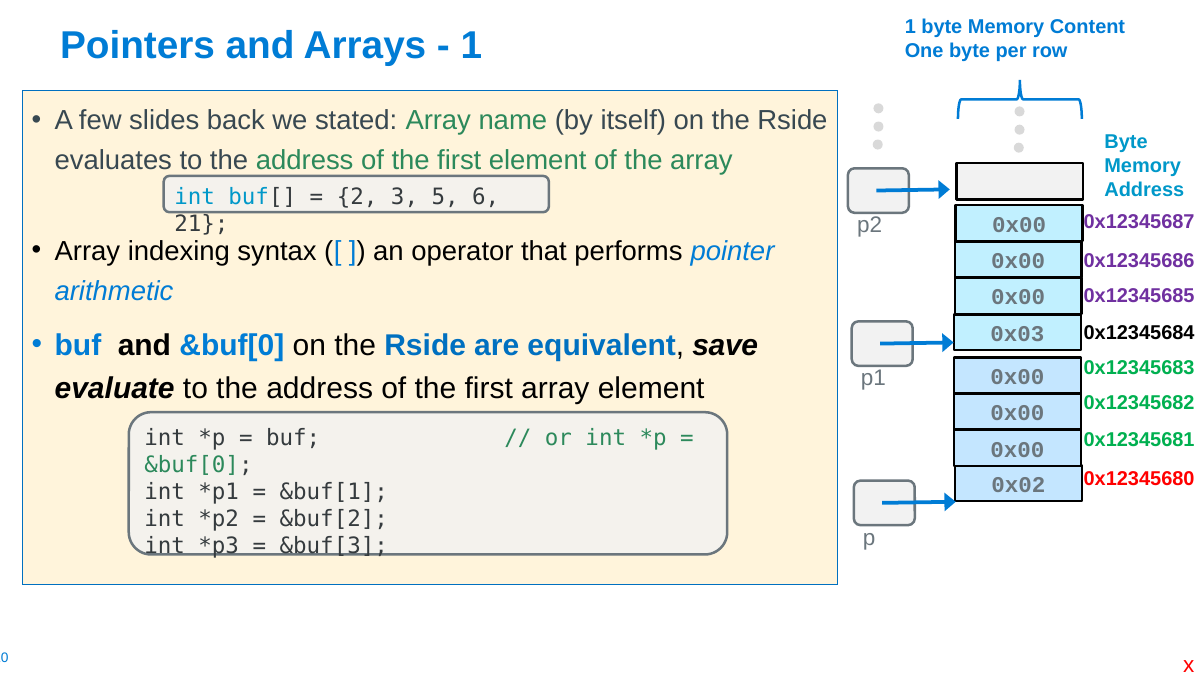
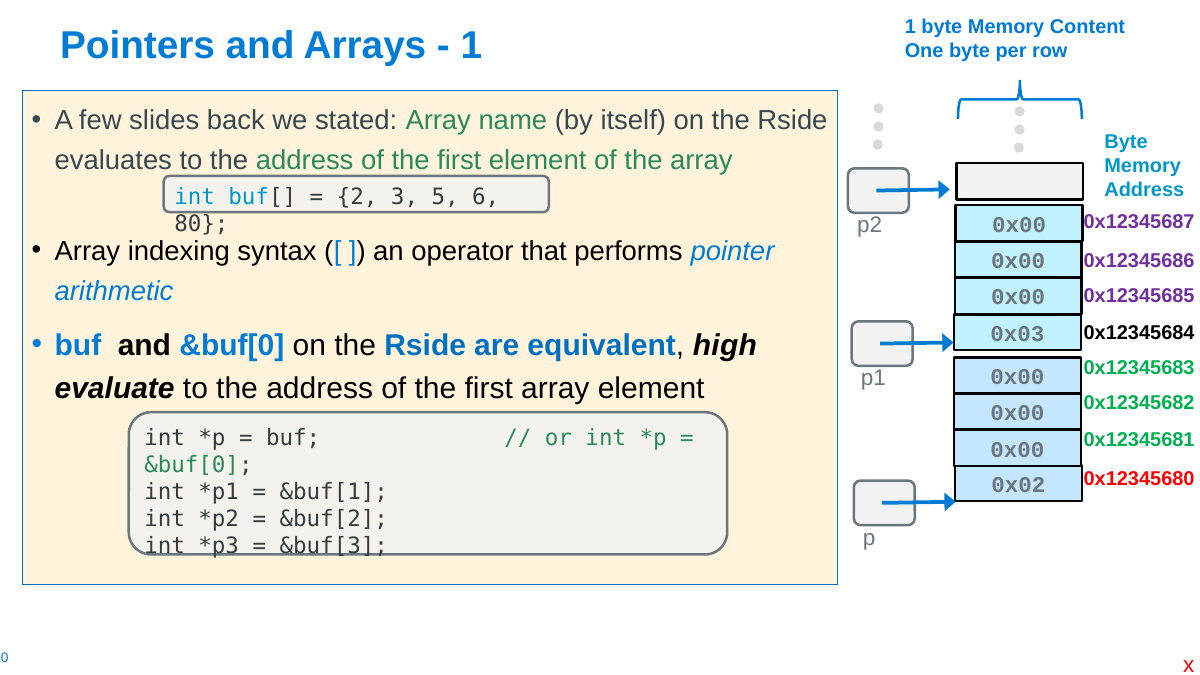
21: 21 -> 80 (201, 224)
save: save -> high (725, 345)
